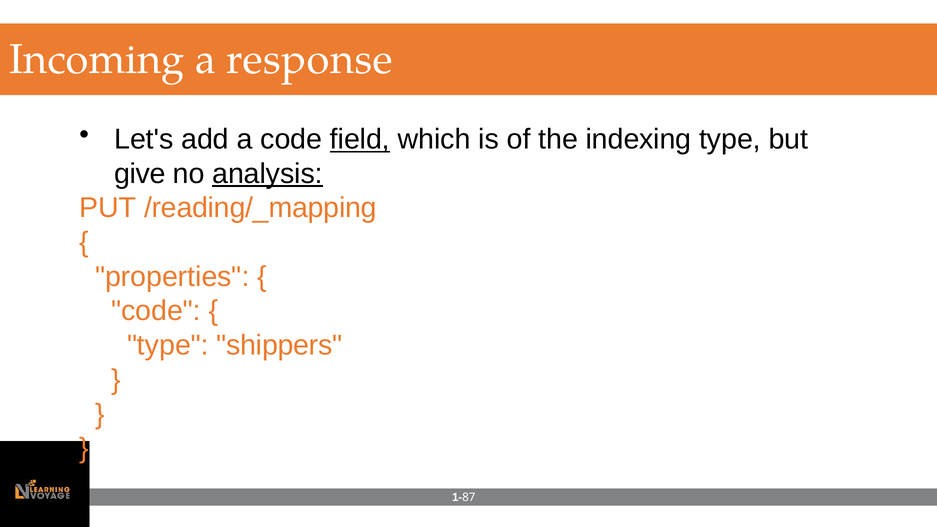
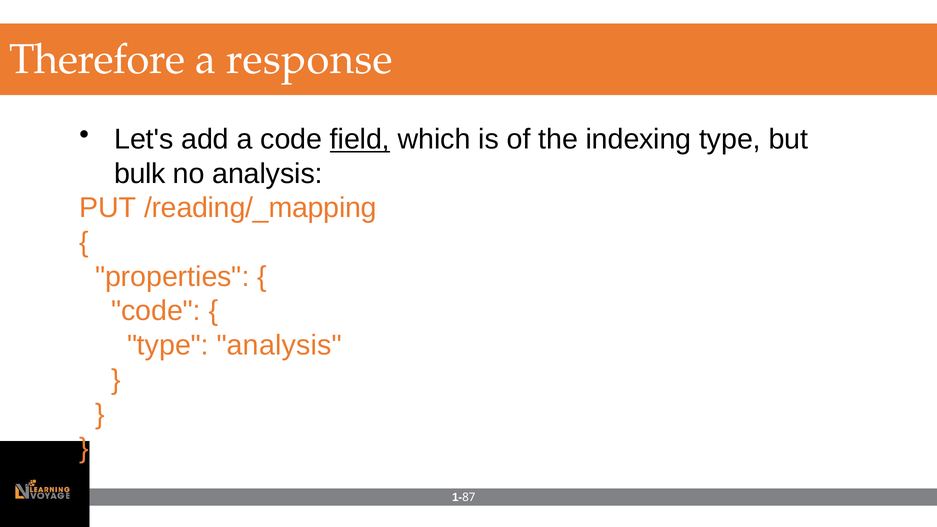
Incoming: Incoming -> Therefore (97, 60)
give: give -> bulk (140, 174)
analysis underline: present -> none (268, 174)
type shippers: shippers -> analysis (279, 345)
